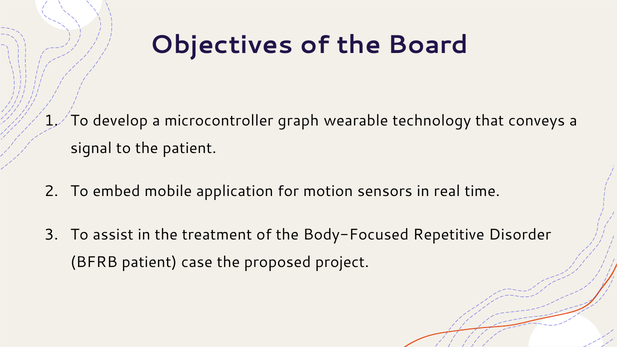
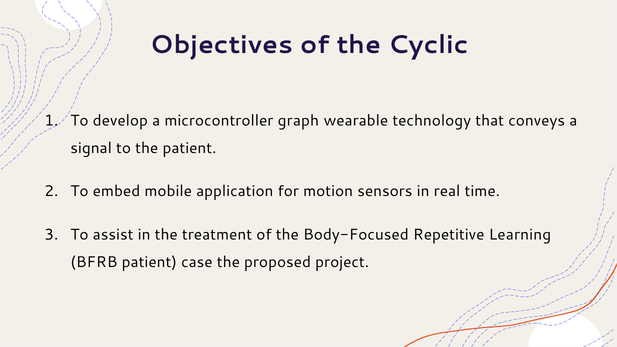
Board: Board -> Cyclic (428, 45)
Disorder: Disorder -> Learning (520, 235)
